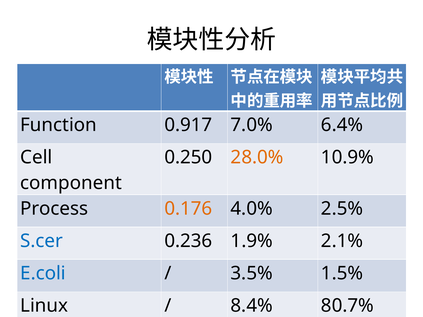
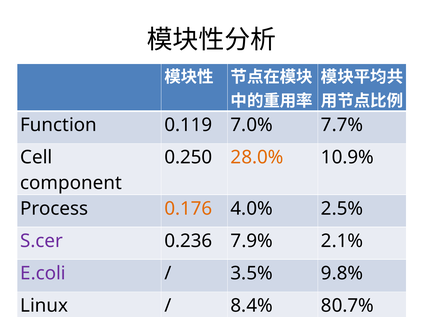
0.917: 0.917 -> 0.119 (188, 125)
6.4%: 6.4% -> 7.7% (342, 125)
S.cer colour: blue -> purple (42, 241)
1.9%: 1.9% -> 7.9% (252, 241)
E.coli colour: blue -> purple (43, 273)
1.5%: 1.5% -> 9.8% (342, 273)
